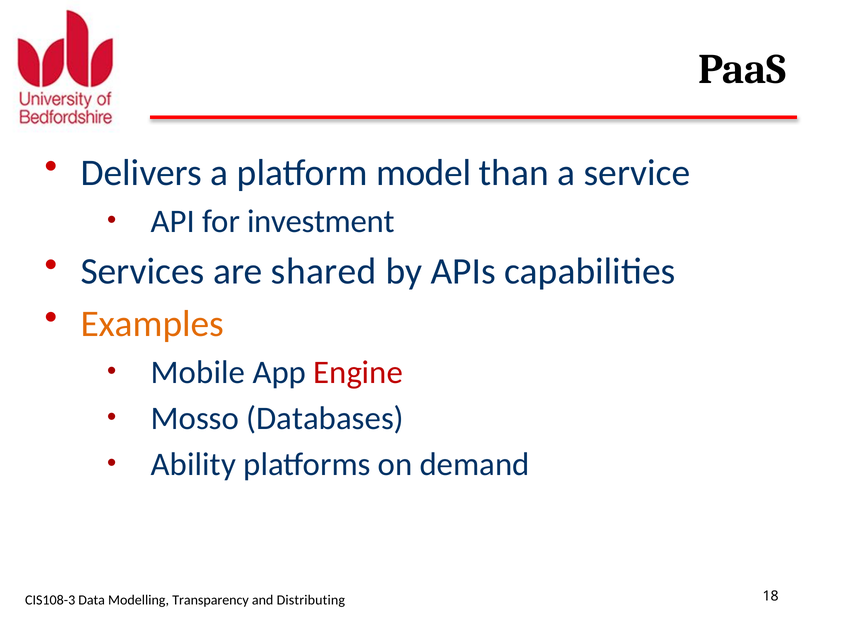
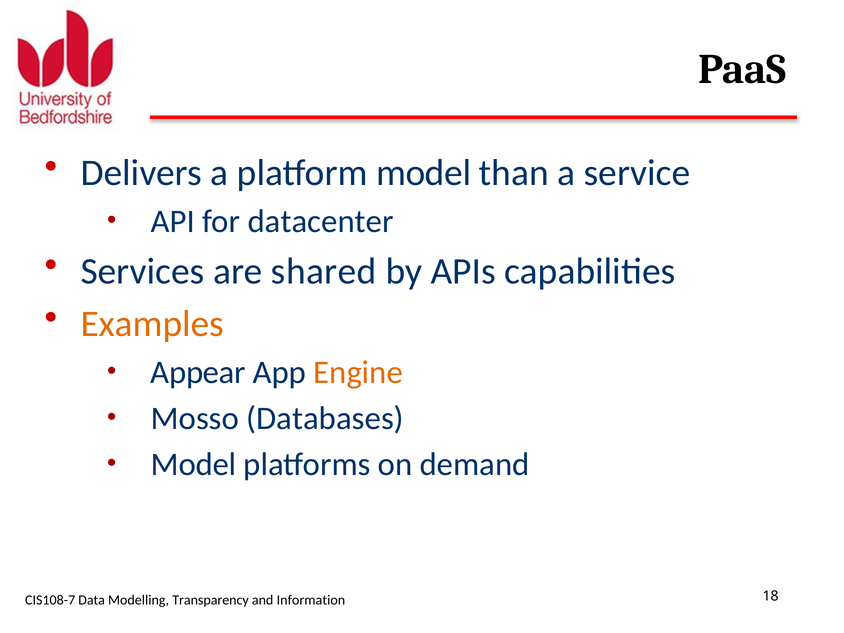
investment: investment -> datacenter (321, 221)
Mobile: Mobile -> Appear (198, 373)
Engine colour: red -> orange (358, 373)
Ability: Ability -> Model (193, 465)
CIS108-3: CIS108-3 -> CIS108-7 (50, 600)
Distributing: Distributing -> Information (311, 600)
